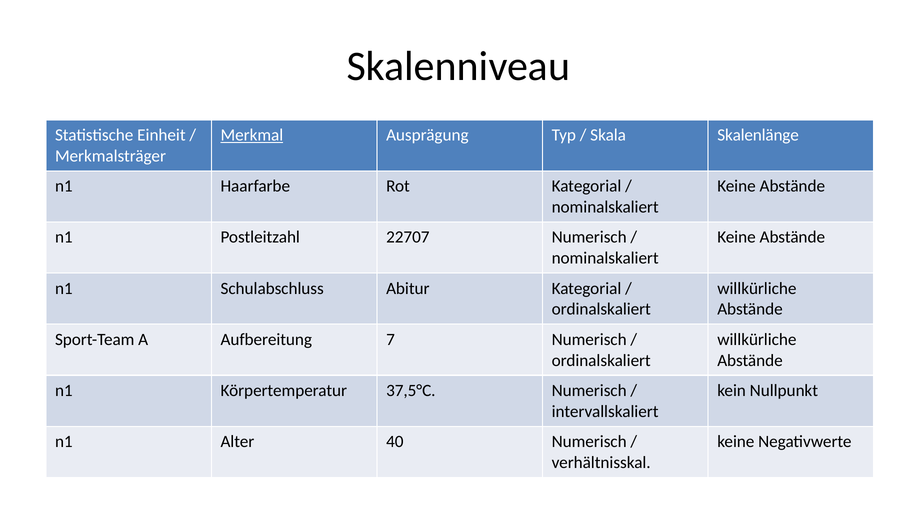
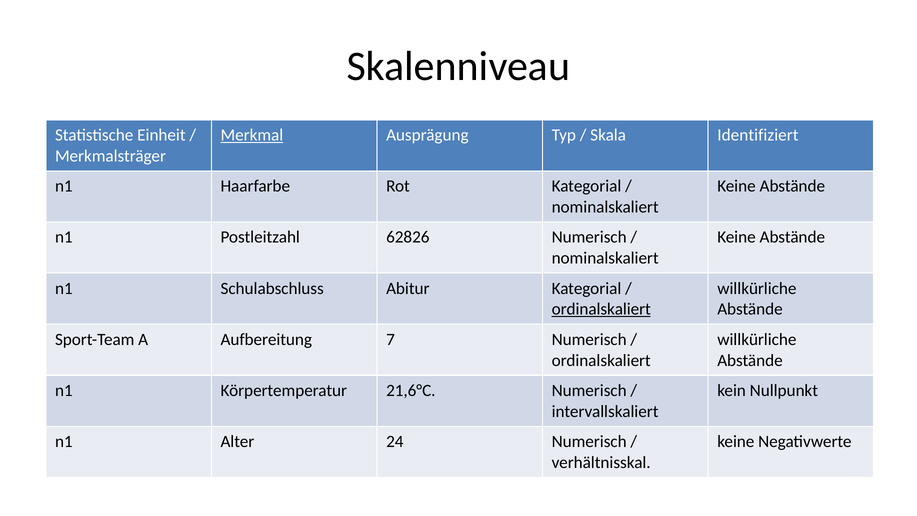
Skalenlänge: Skalenlänge -> Identifiziert (758, 135)
22707: 22707 -> 62826 (408, 237)
ordinalskaliert underline: none -> present (601, 309)
37,5°C: 37,5°C -> 21,6°C (411, 390)
40: 40 -> 24 (395, 441)
